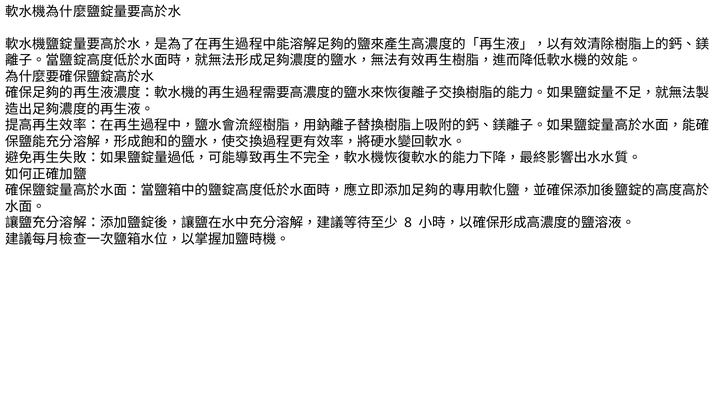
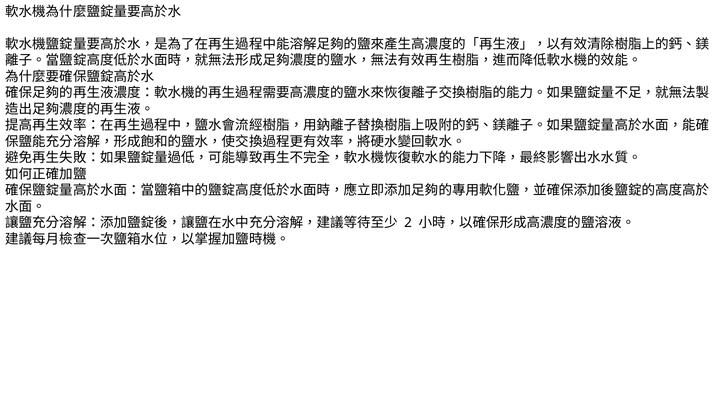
8: 8 -> 2 (408, 223)
